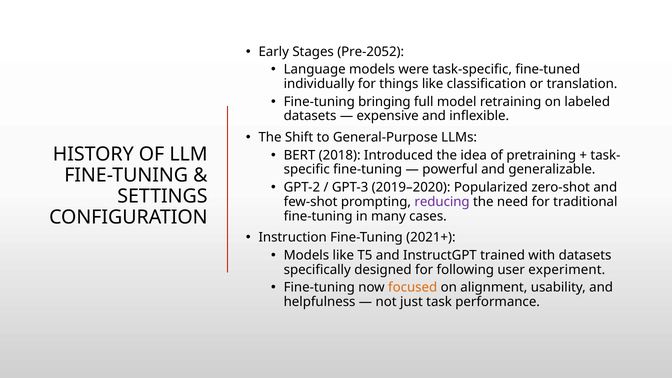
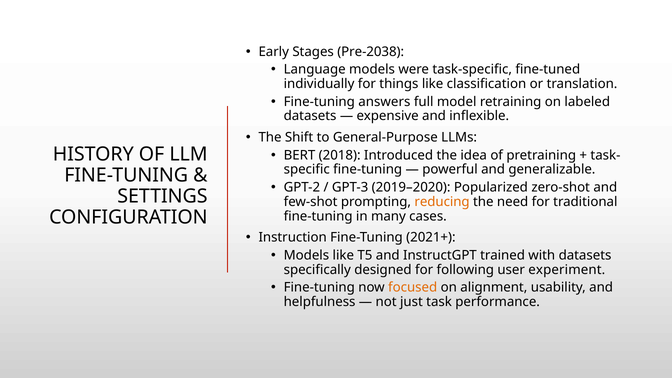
Pre-2052: Pre-2052 -> Pre-2038 (371, 52)
bringing: bringing -> answers (384, 102)
reducing colour: purple -> orange (442, 202)
